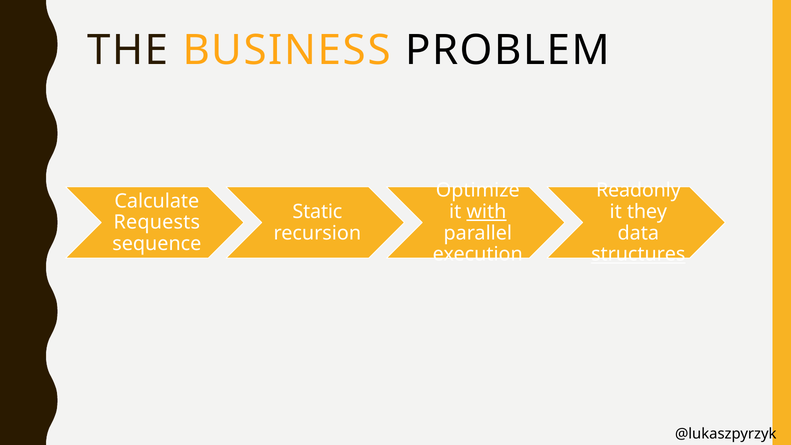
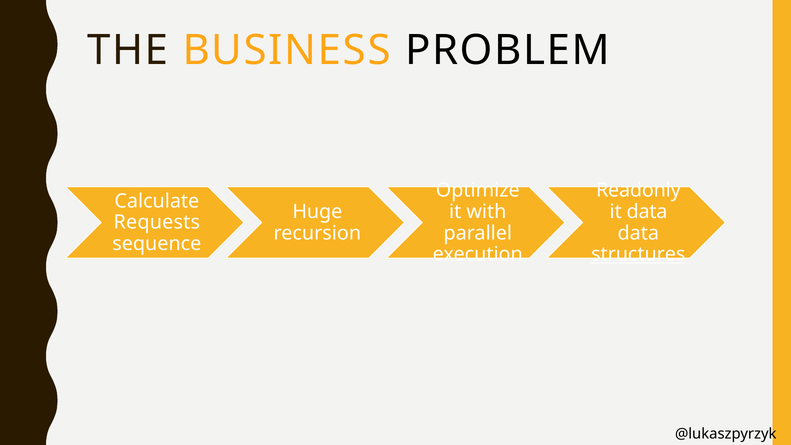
Static: Static -> Huge (317, 212)
with underline: present -> none (486, 212)
it they: they -> data (647, 212)
